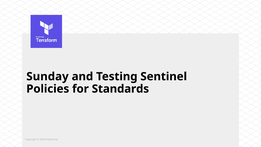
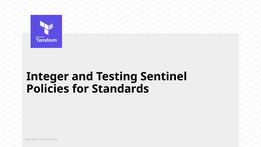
Sunday: Sunday -> Integer (48, 76)
